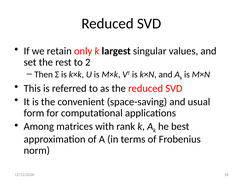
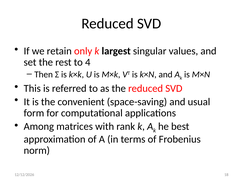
2: 2 -> 4 (88, 62)
